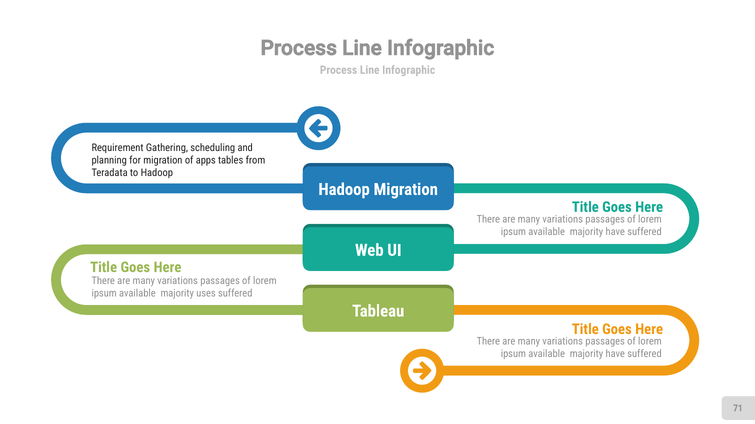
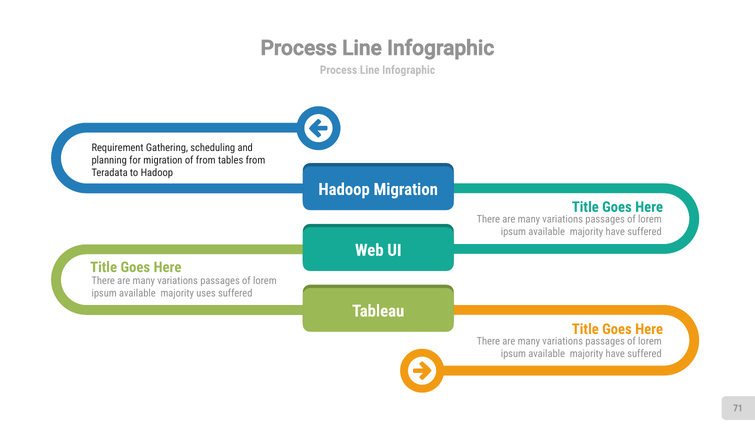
of apps: apps -> from (206, 161)
